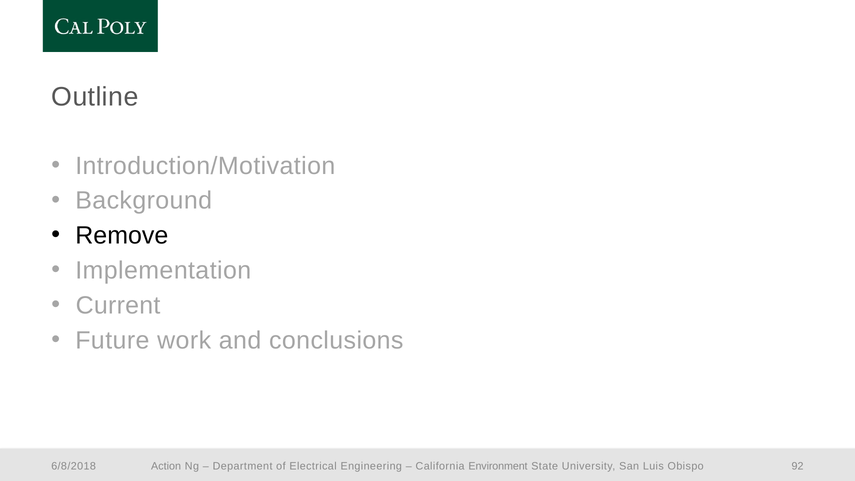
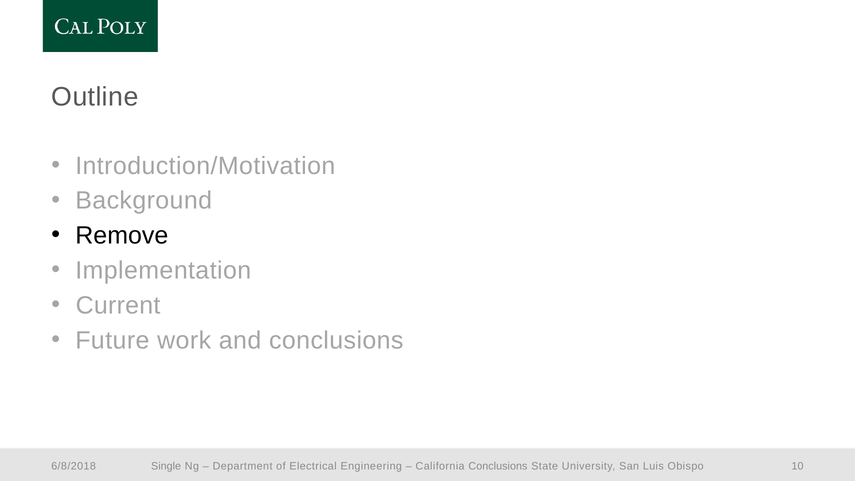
Action: Action -> Single (166, 466)
California Environment: Environment -> Conclusions (498, 466)
92: 92 -> 10 (798, 466)
